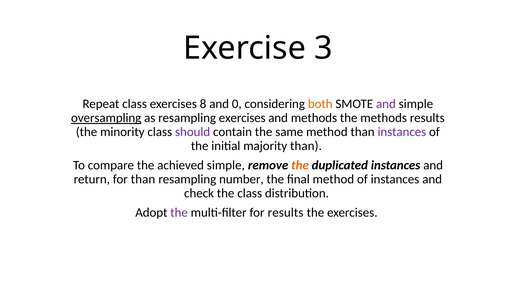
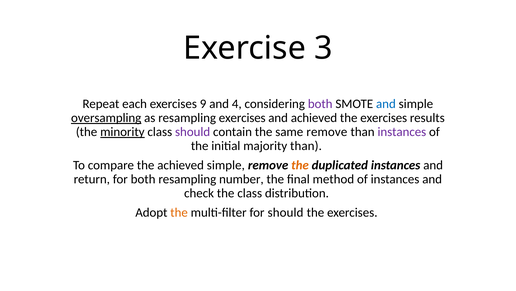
Repeat class: class -> each (135, 104)
8: 8 -> 9 (203, 104)
0: 0 -> 4 (237, 104)
both colour: orange -> purple (320, 104)
and colour: purple -> blue (386, 104)
and methods: methods -> achieved (314, 118)
methods: methods -> exercises (384, 118)
minority underline: none -> present (122, 132)
same method: method -> remove (327, 132)
for than: than -> both (143, 179)
the colour: purple -> orange (179, 212)
for results: results -> should (286, 212)
